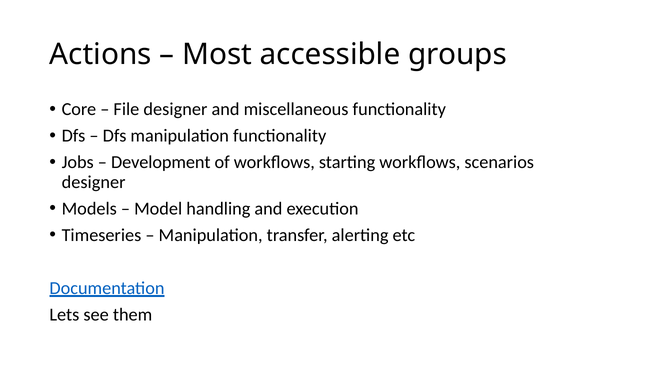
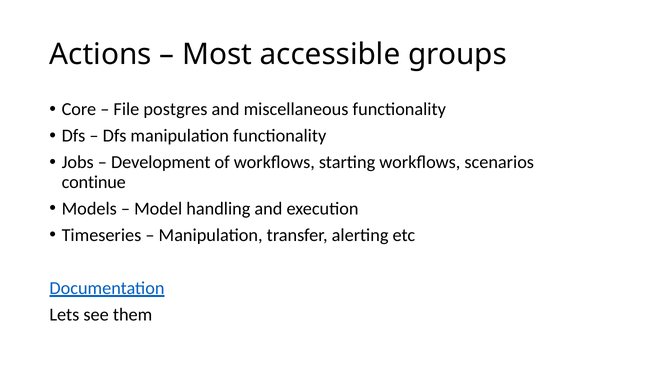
File designer: designer -> postgres (175, 109)
designer: designer -> continue (94, 182)
